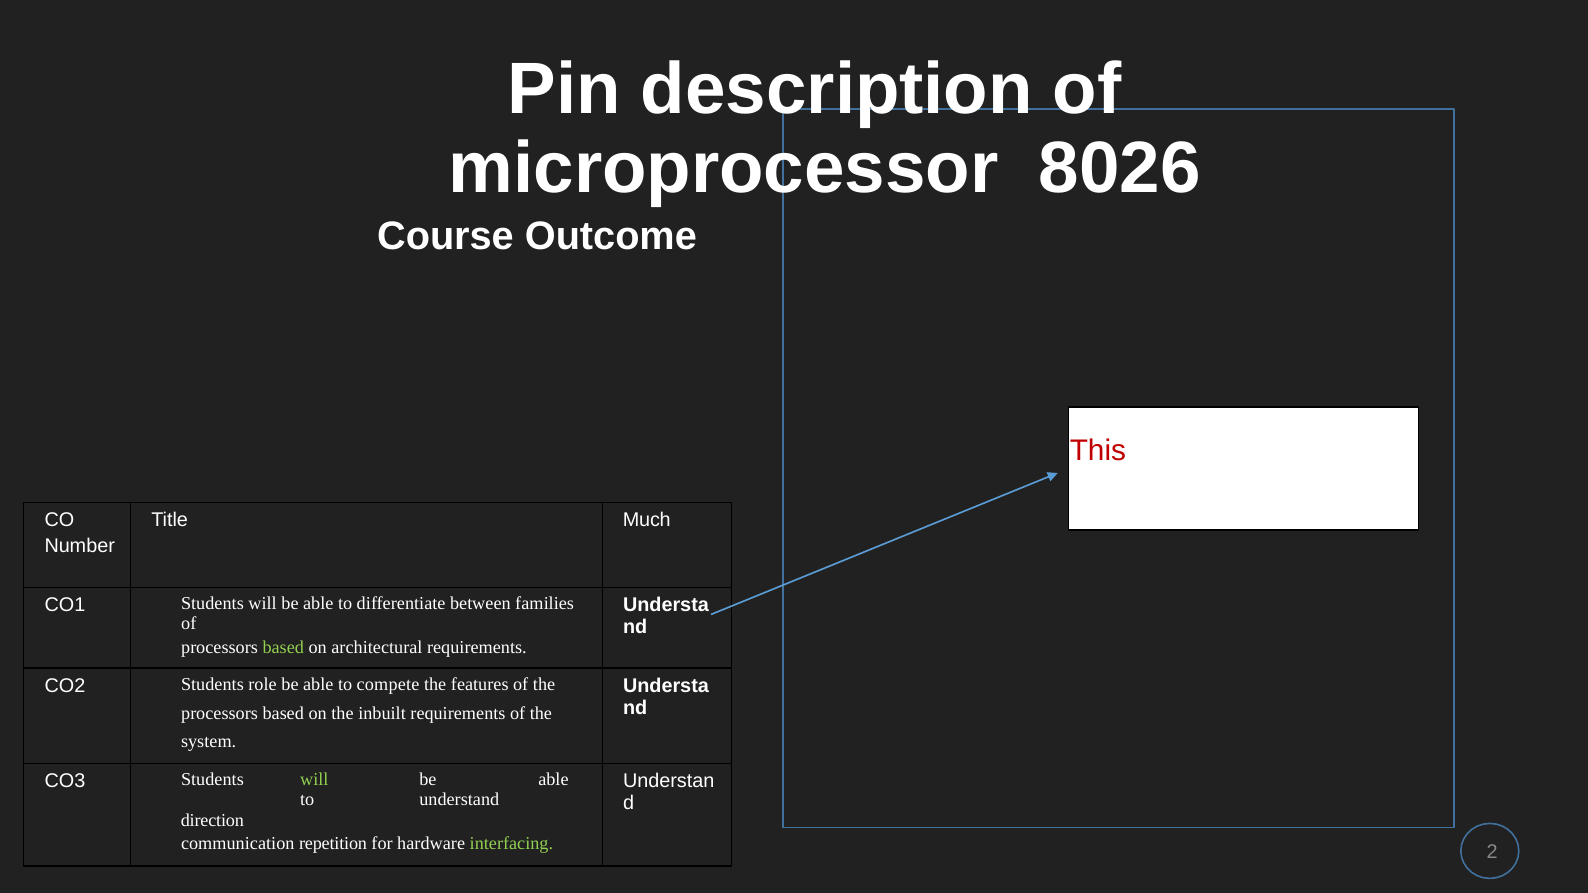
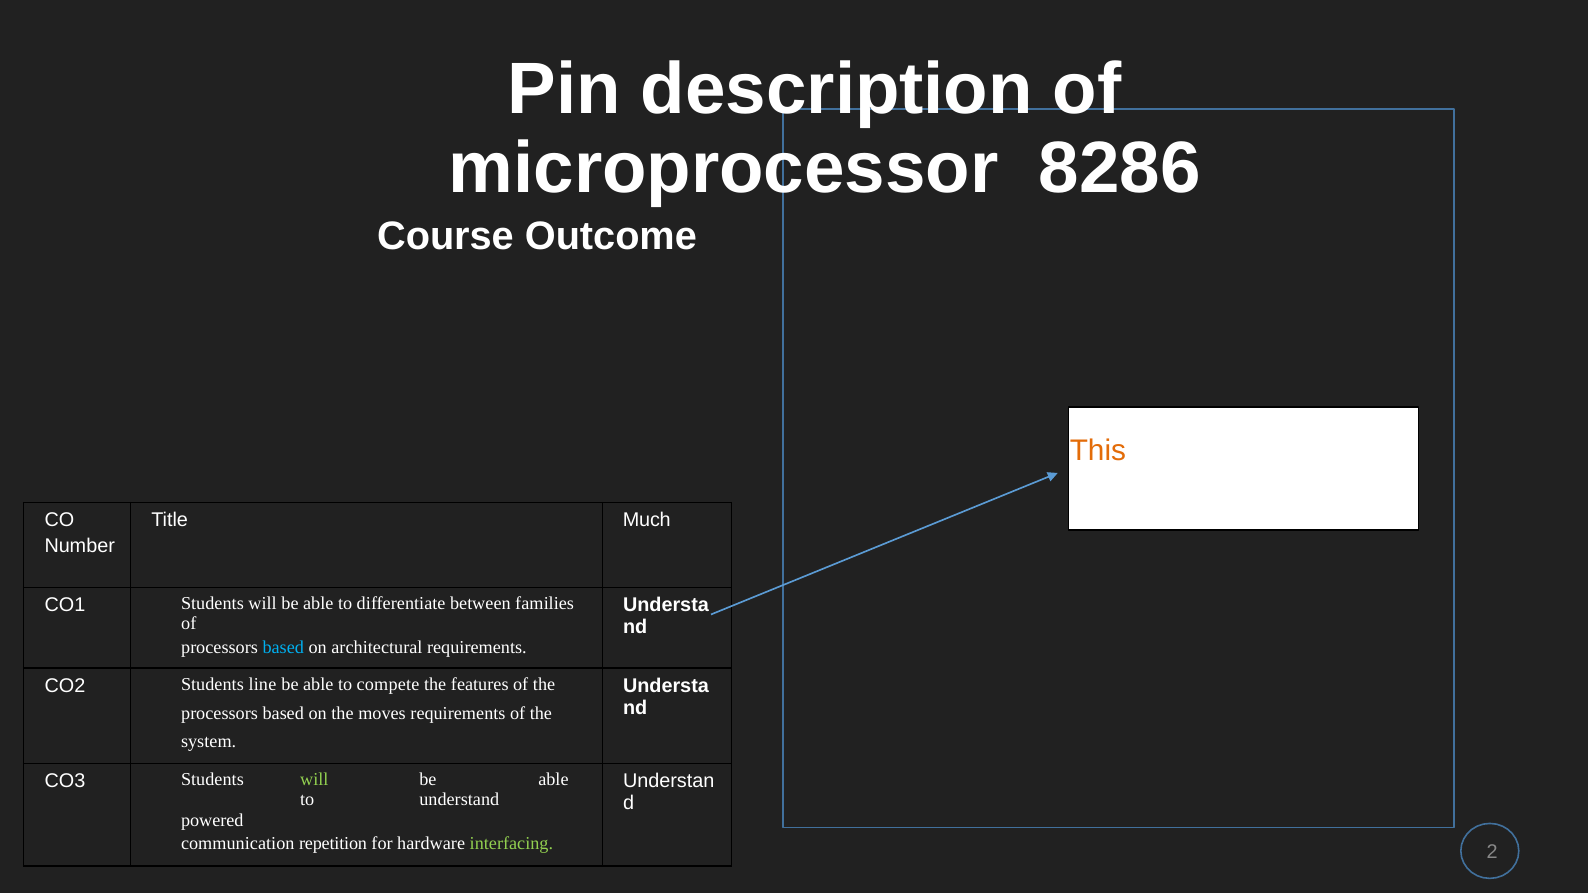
8026: 8026 -> 8286 (1120, 168)
This colour: red -> orange (1098, 451)
based colour: light green -> light blue (283, 648)
role: role -> line (262, 685)
inbuilt: inbuilt -> moves (382, 714)
direction: direction -> powered (212, 820)
